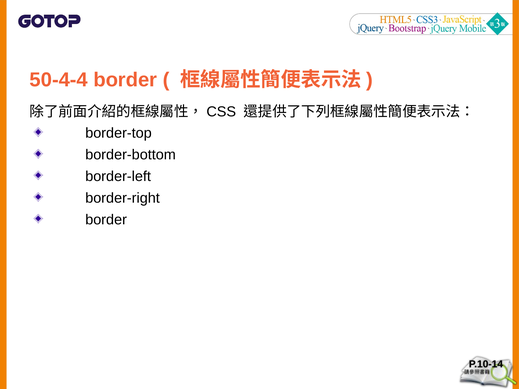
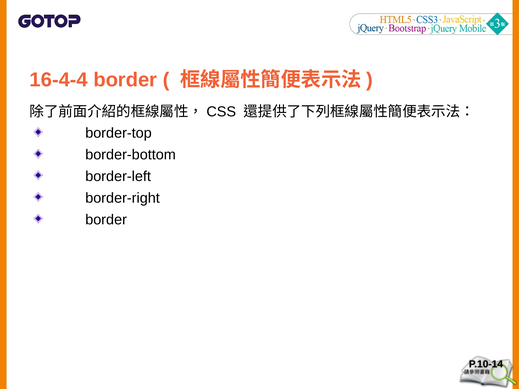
50-4-4: 50-4-4 -> 16-4-4 (59, 80)
